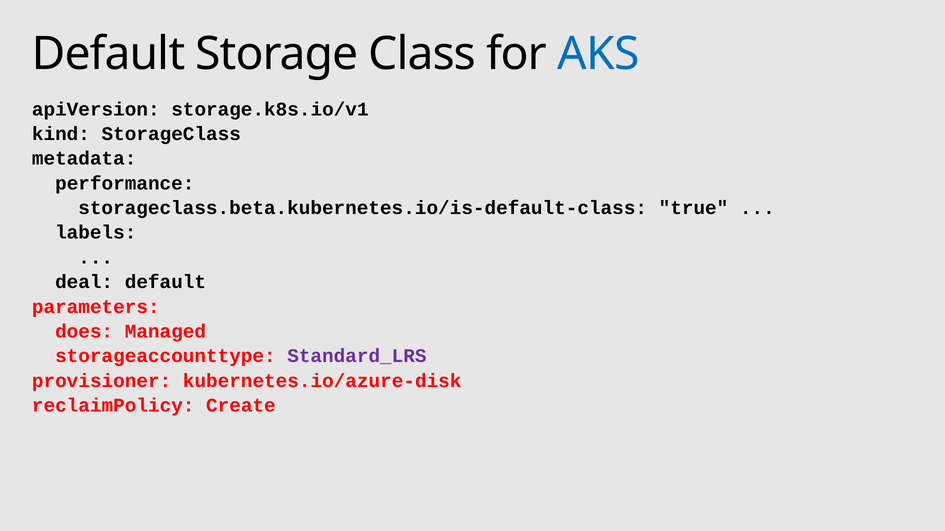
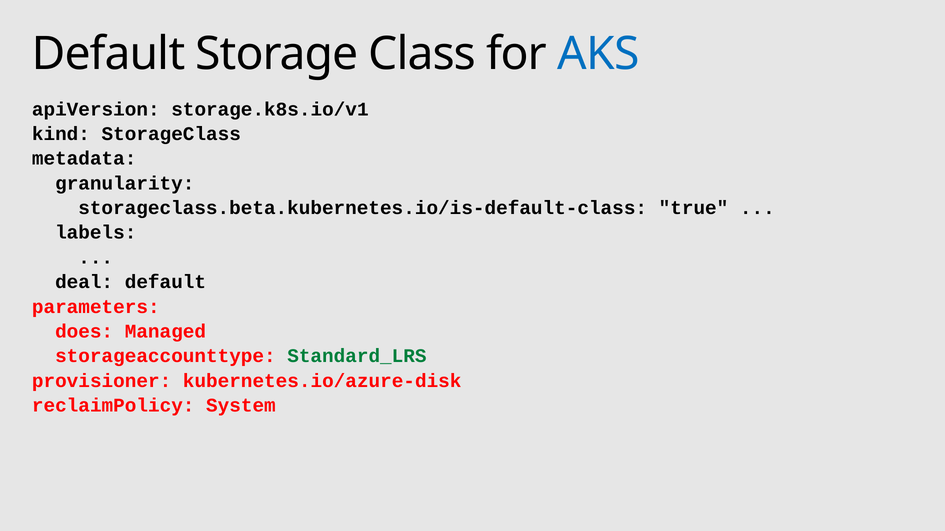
performance: performance -> granularity (125, 183)
Standard_LRS colour: purple -> green (357, 356)
Create: Create -> System (241, 406)
